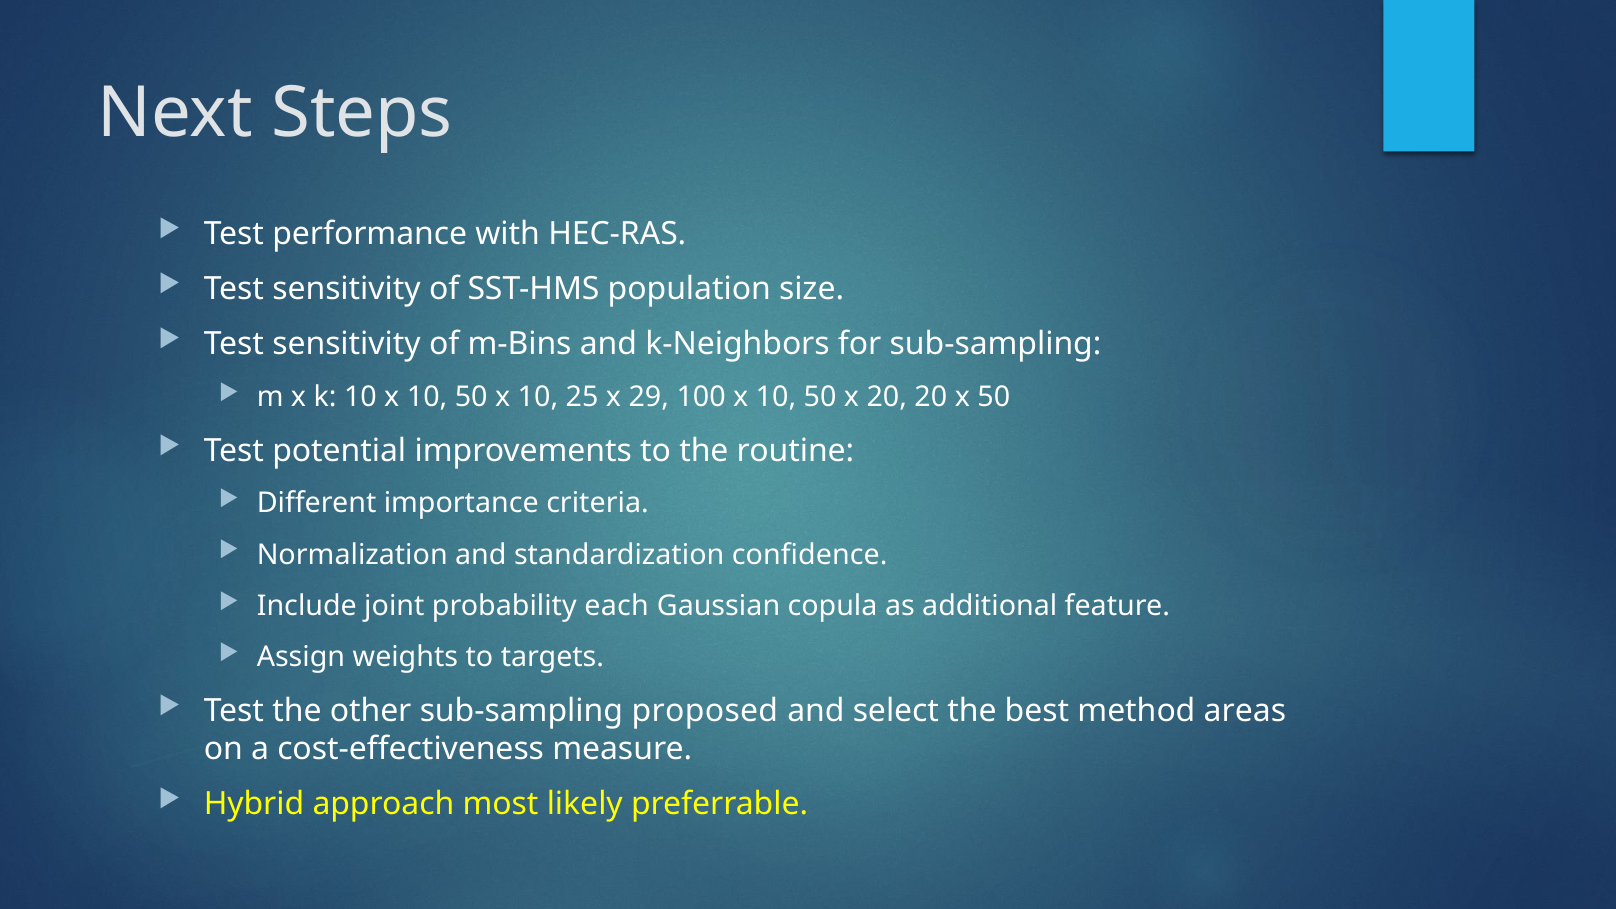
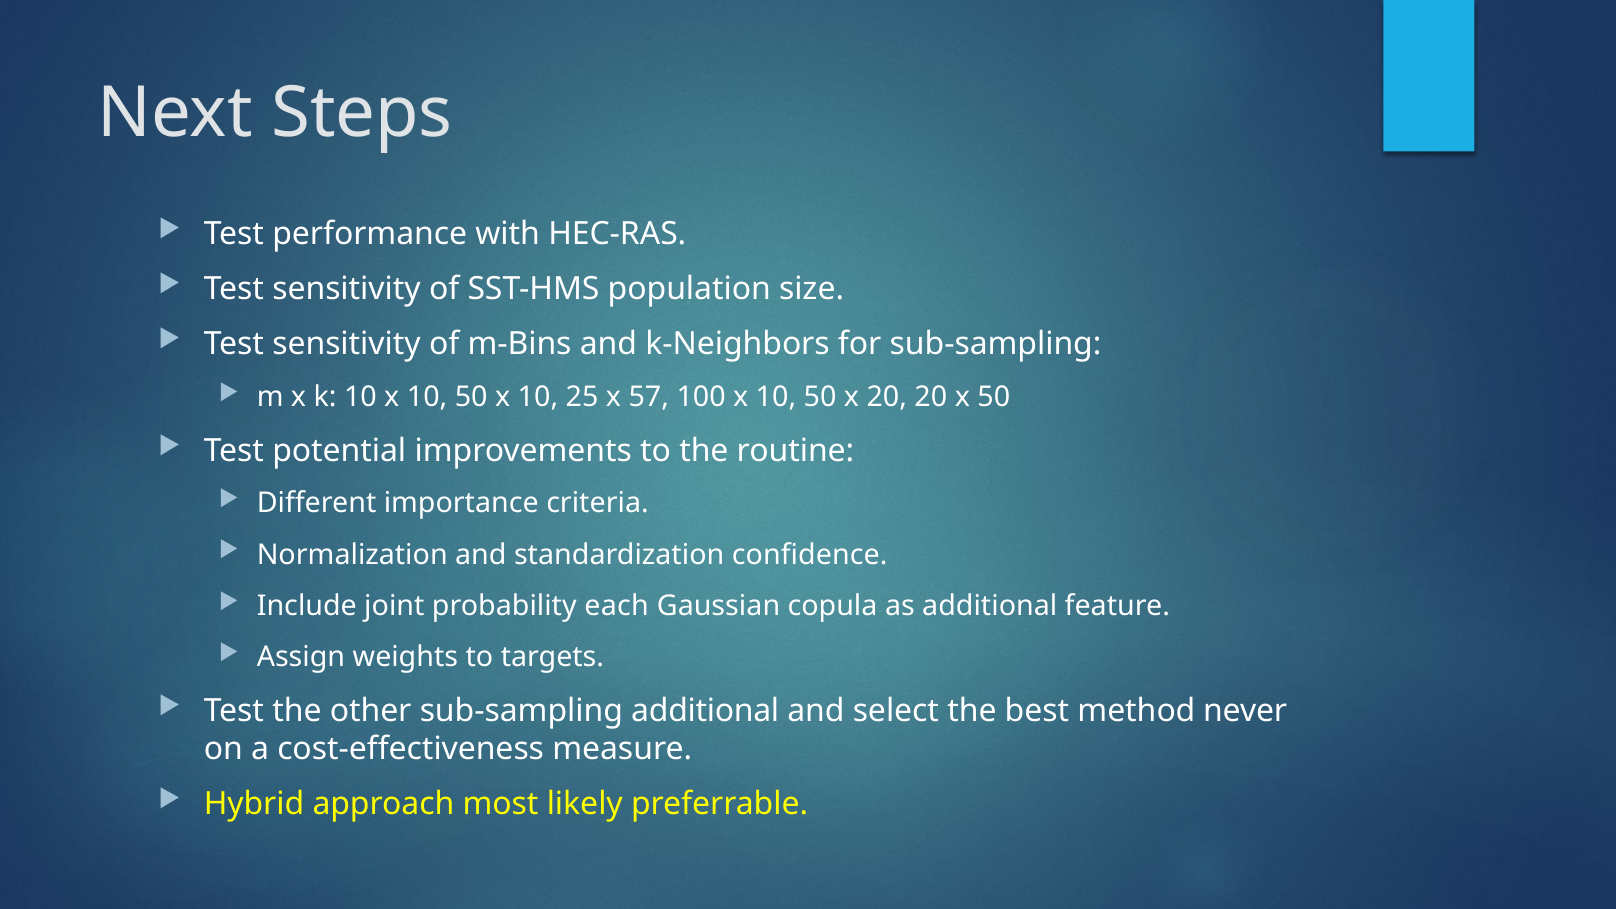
29: 29 -> 57 (649, 397)
sub-sampling proposed: proposed -> additional (705, 710)
areas: areas -> never (1245, 710)
